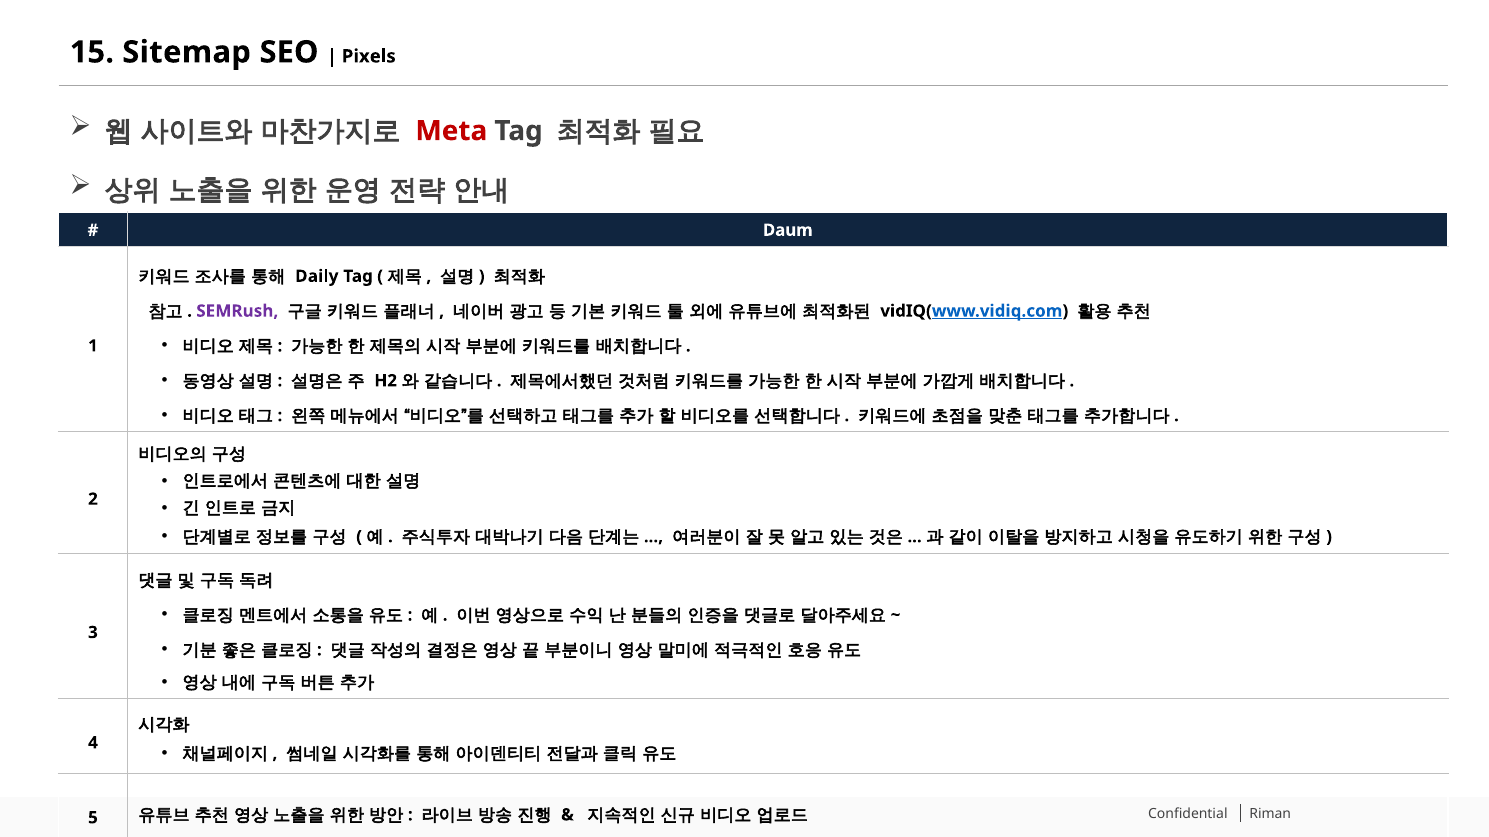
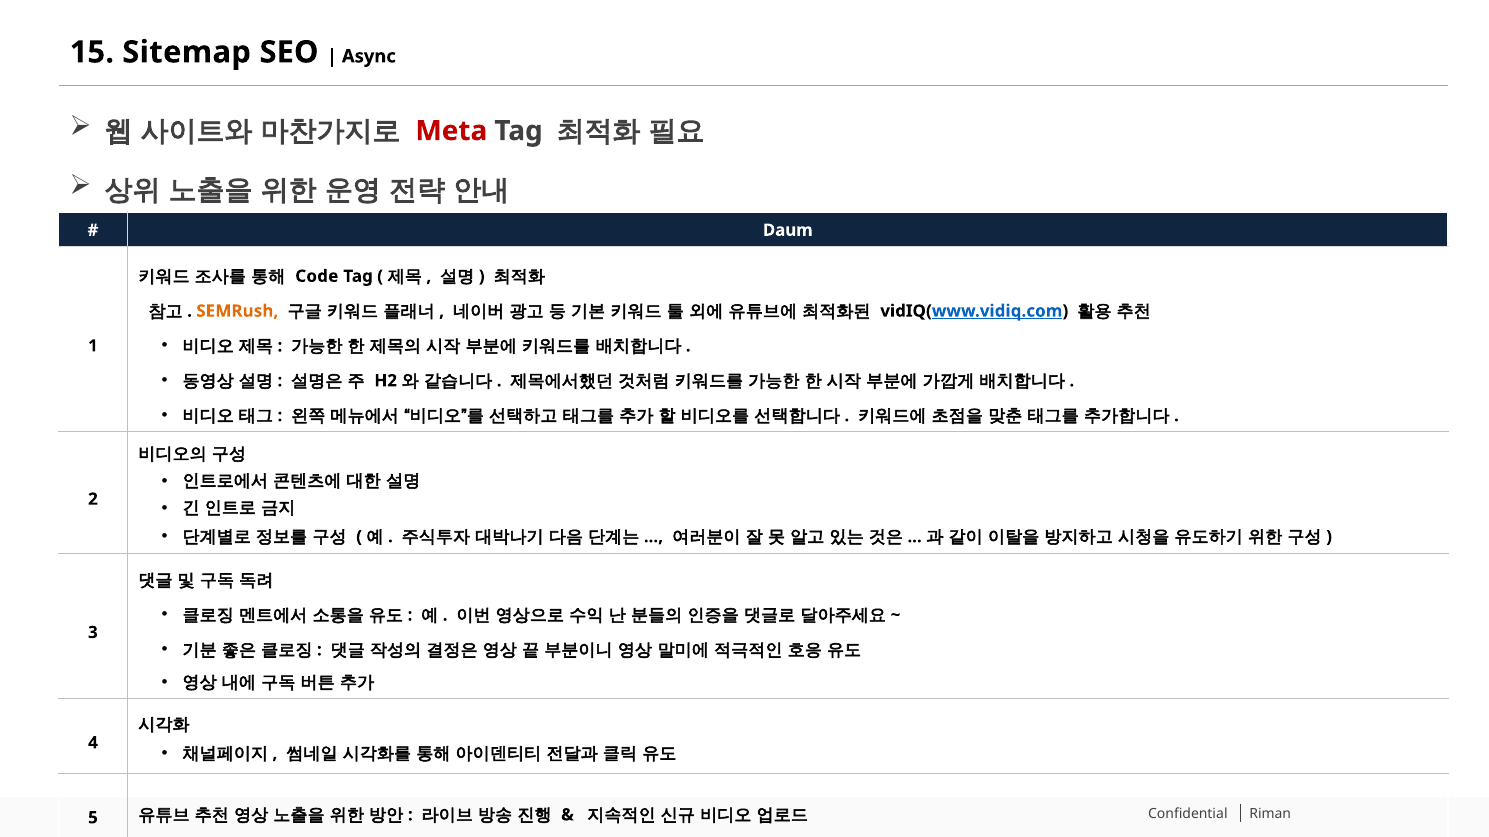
Pixels: Pixels -> Async (369, 56)
Daily: Daily -> Code (317, 276)
SEMRush colour: purple -> orange (237, 311)
